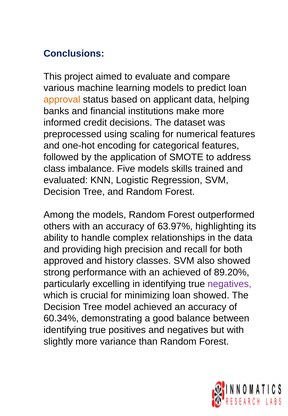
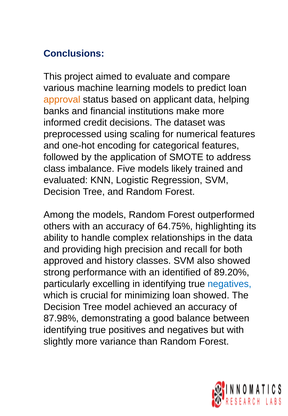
skills: skills -> likely (182, 169)
63.97%: 63.97% -> 64.75% (175, 226)
an achieved: achieved -> identified (182, 272)
negatives colour: purple -> blue (229, 284)
60.34%: 60.34% -> 87.98% (61, 318)
